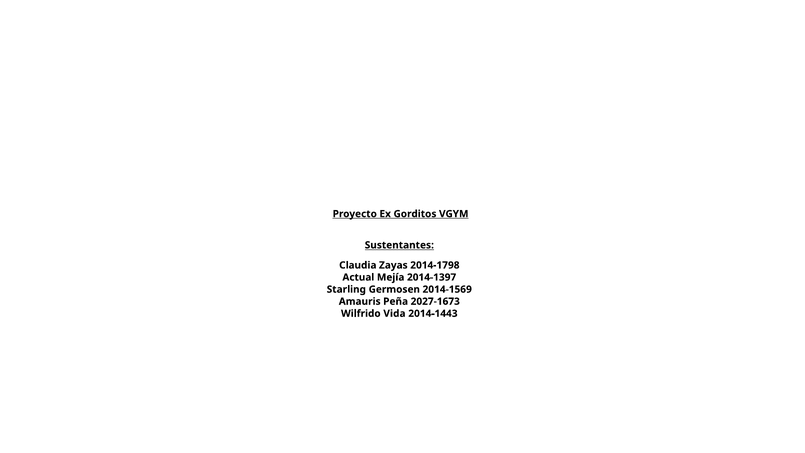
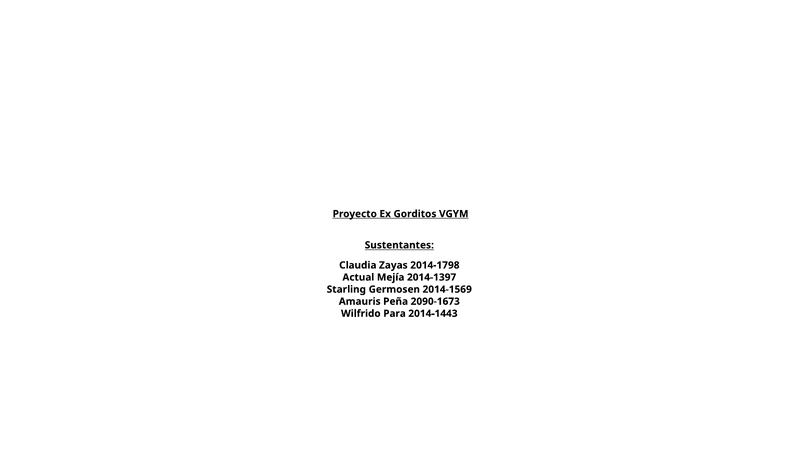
2027-1673: 2027-1673 -> 2090-1673 (435, 301)
Vida: Vida -> Para (395, 313)
